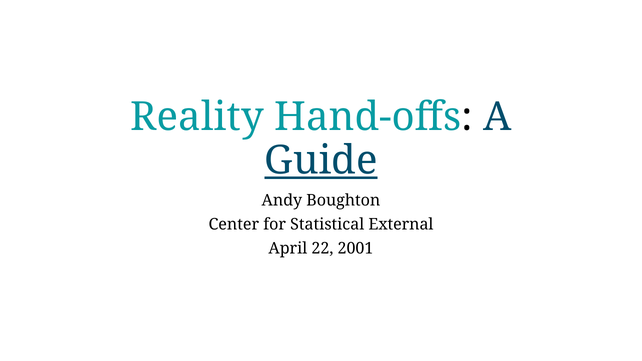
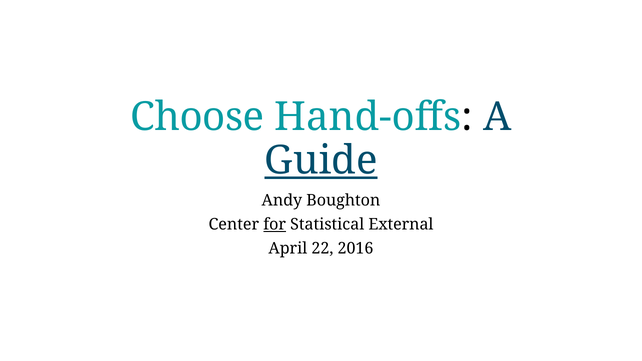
Reality: Reality -> Choose (197, 117)
for underline: none -> present (275, 225)
2001: 2001 -> 2016 (355, 249)
